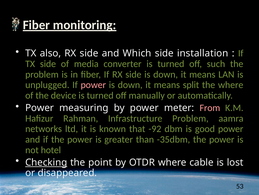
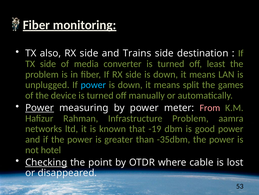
Which: Which -> Trains (137, 53)
installation: installation -> destination (203, 53)
such: such -> least (216, 64)
power colour: pink -> light blue (93, 85)
the where: where -> games (231, 85)
Power underline: none -> present (40, 107)
-92: -92 -> -19 (155, 128)
